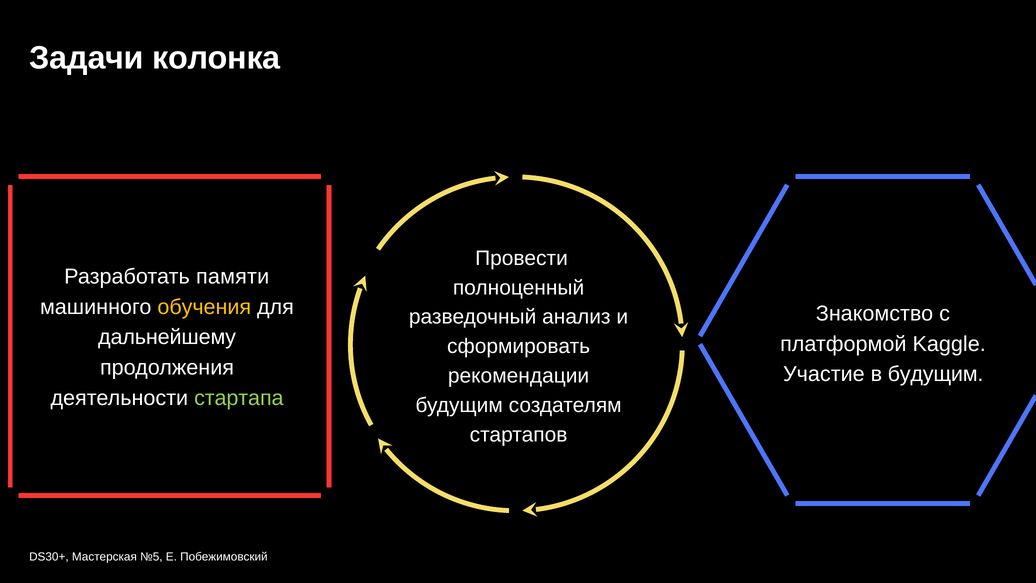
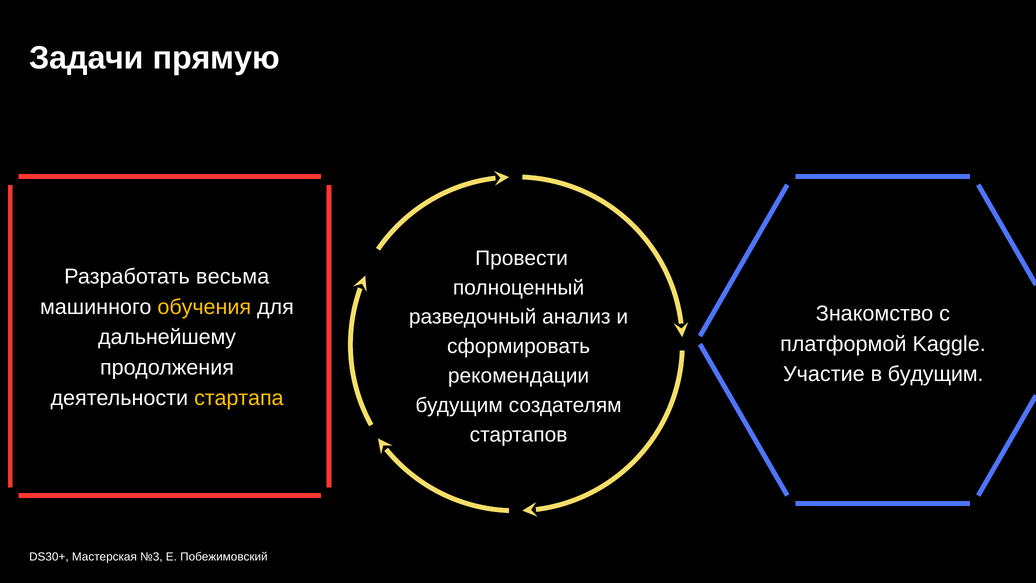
колонка: колонка -> прямую (216, 58)
памяти: памяти -> весьма (233, 277)
стартапа colour: light green -> yellow (239, 398)
№5: №5 -> №3 (151, 557)
